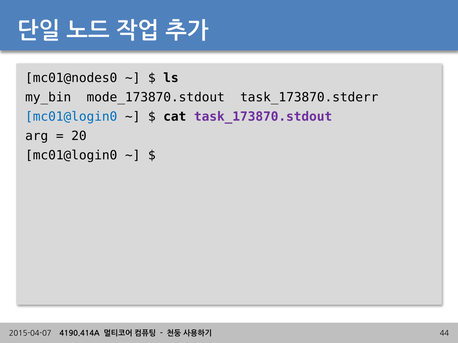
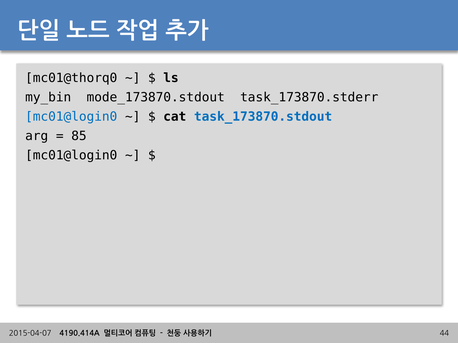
mc01@nodes0: mc01@nodes0 -> mc01@thorq0 (71, 78)
task_173870.stdout colour: purple -> blue (263, 117)
20: 20 -> 85 (79, 136)
